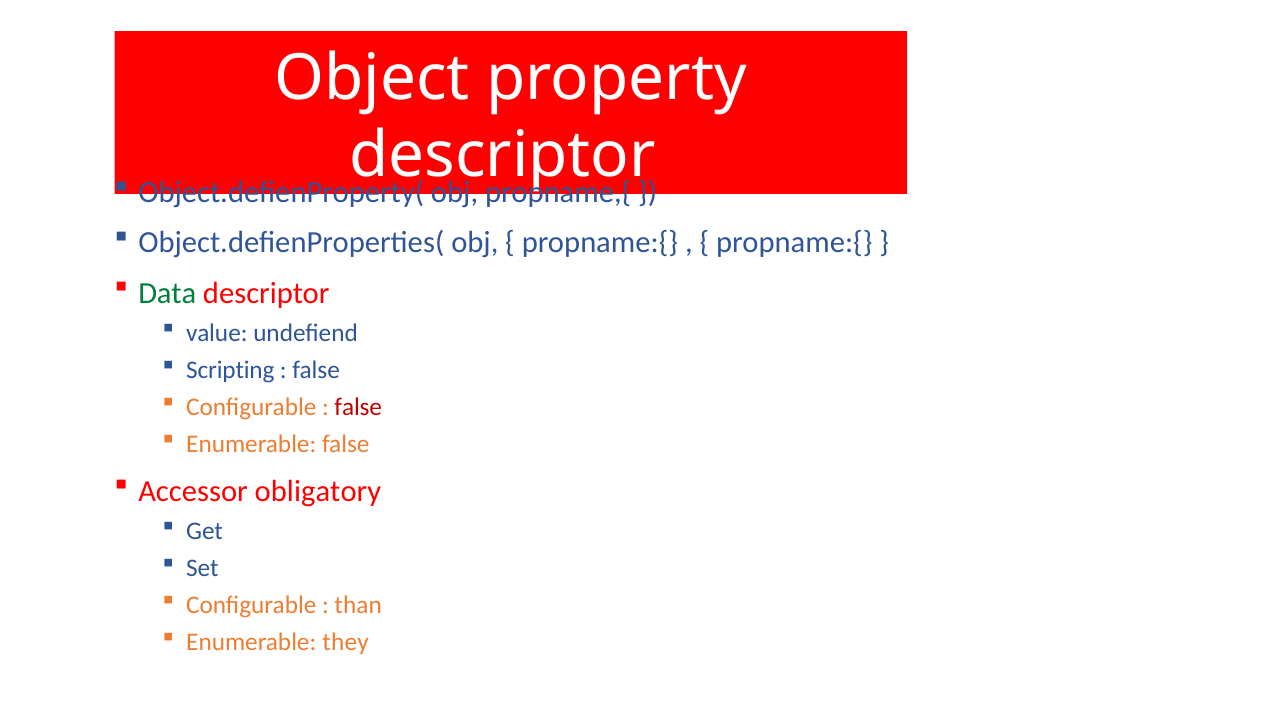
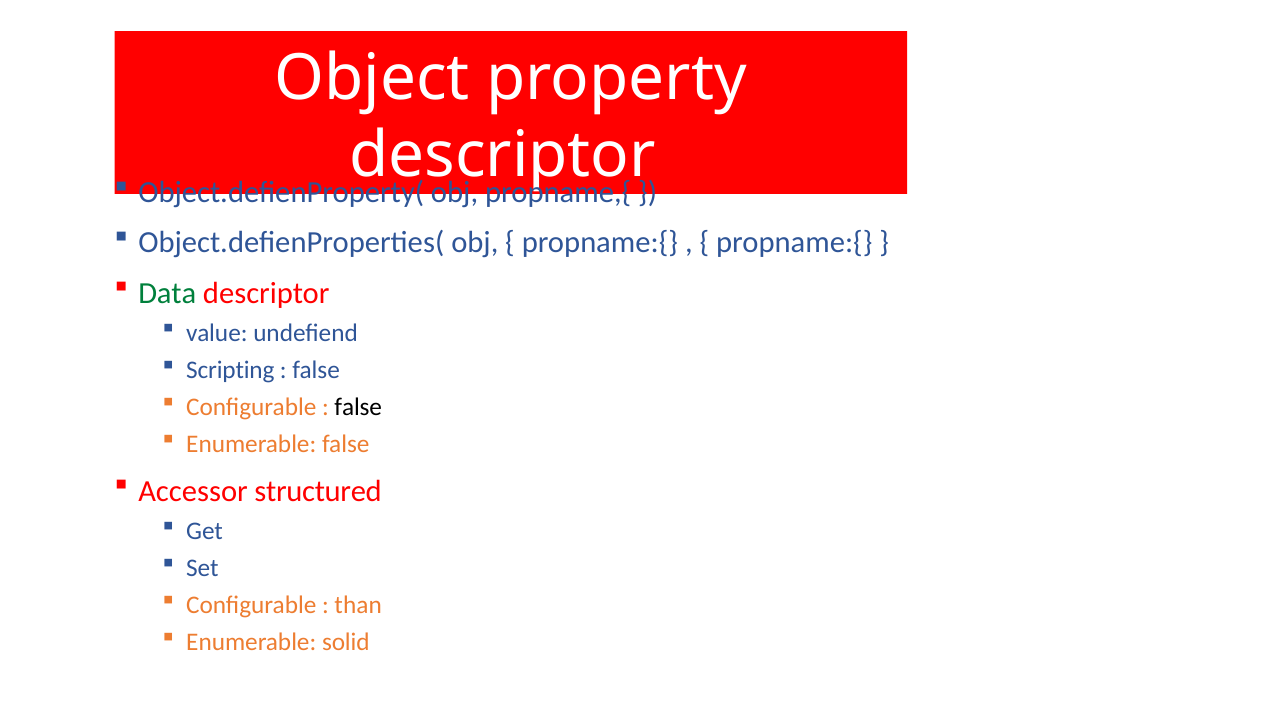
false colour: red -> black (358, 407)
obligatory: obligatory -> structured (318, 491)
they: they -> solid (346, 642)
